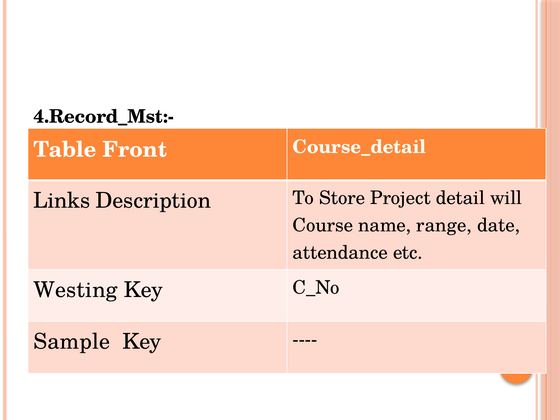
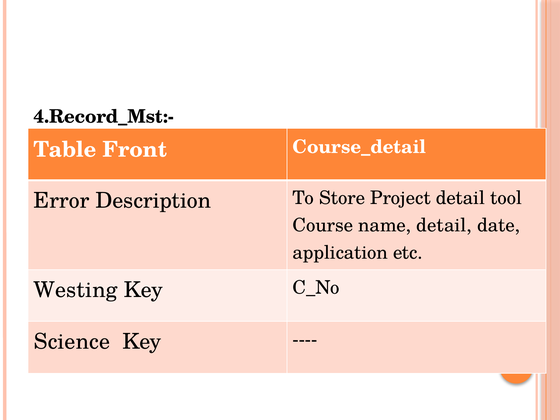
Links: Links -> Error (62, 201)
will: will -> tool (506, 198)
name range: range -> detail (444, 225)
attendance: attendance -> application (340, 253)
Sample: Sample -> Science (72, 342)
